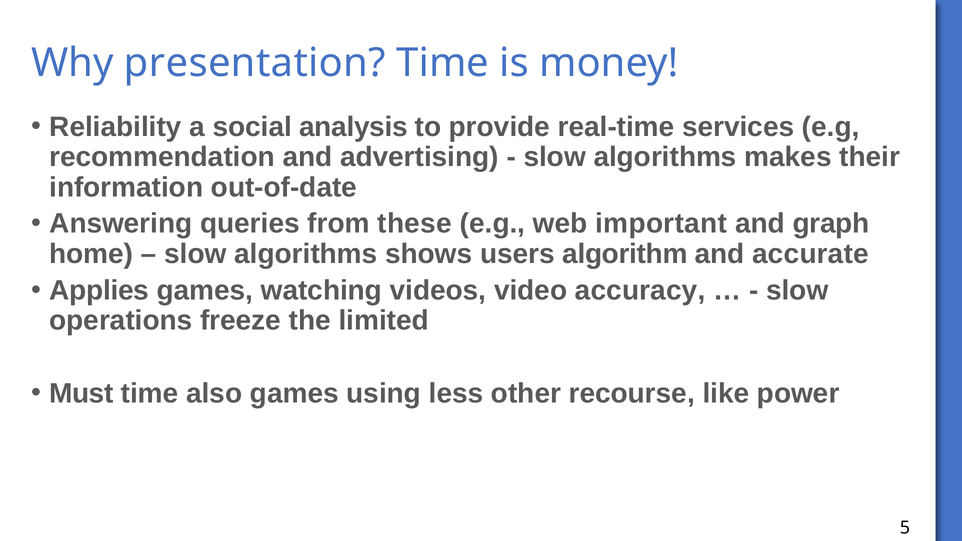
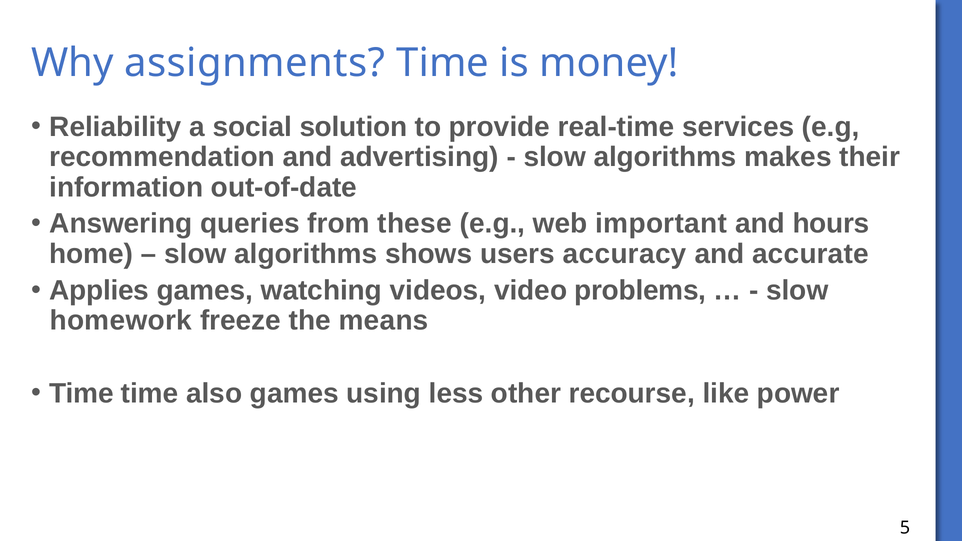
presentation: presentation -> assignments (255, 63)
analysis: analysis -> solution (353, 127)
graph: graph -> hours (831, 224)
algorithm: algorithm -> accuracy (625, 254)
accuracy: accuracy -> problems (640, 290)
operations: operations -> homework (121, 321)
limited: limited -> means (384, 321)
Must: Must -> Time (81, 393)
